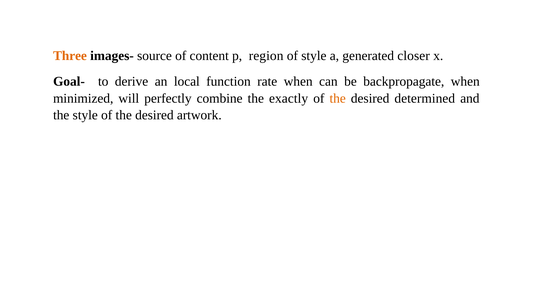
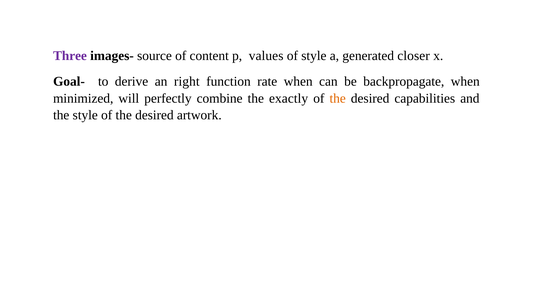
Three colour: orange -> purple (70, 56)
region: region -> values (266, 56)
local: local -> right (187, 81)
determined: determined -> capabilities (425, 98)
